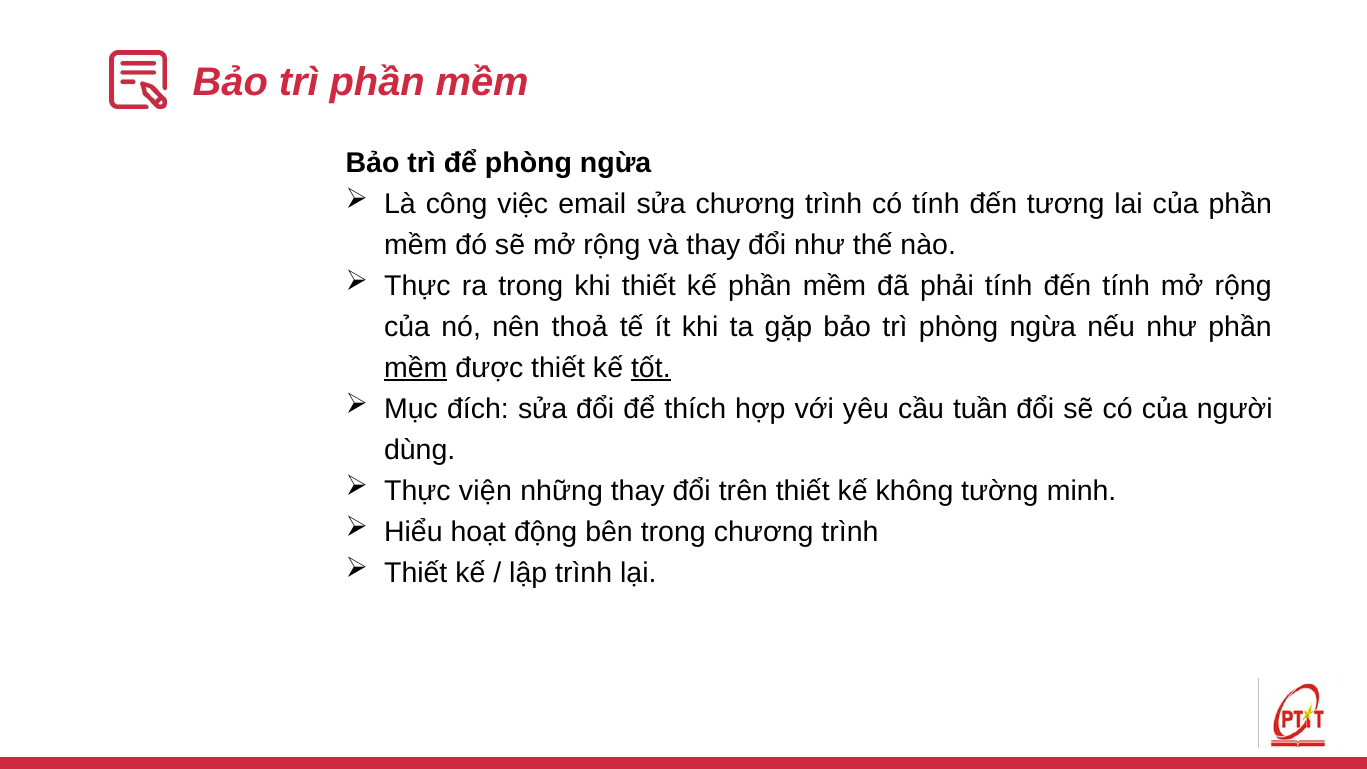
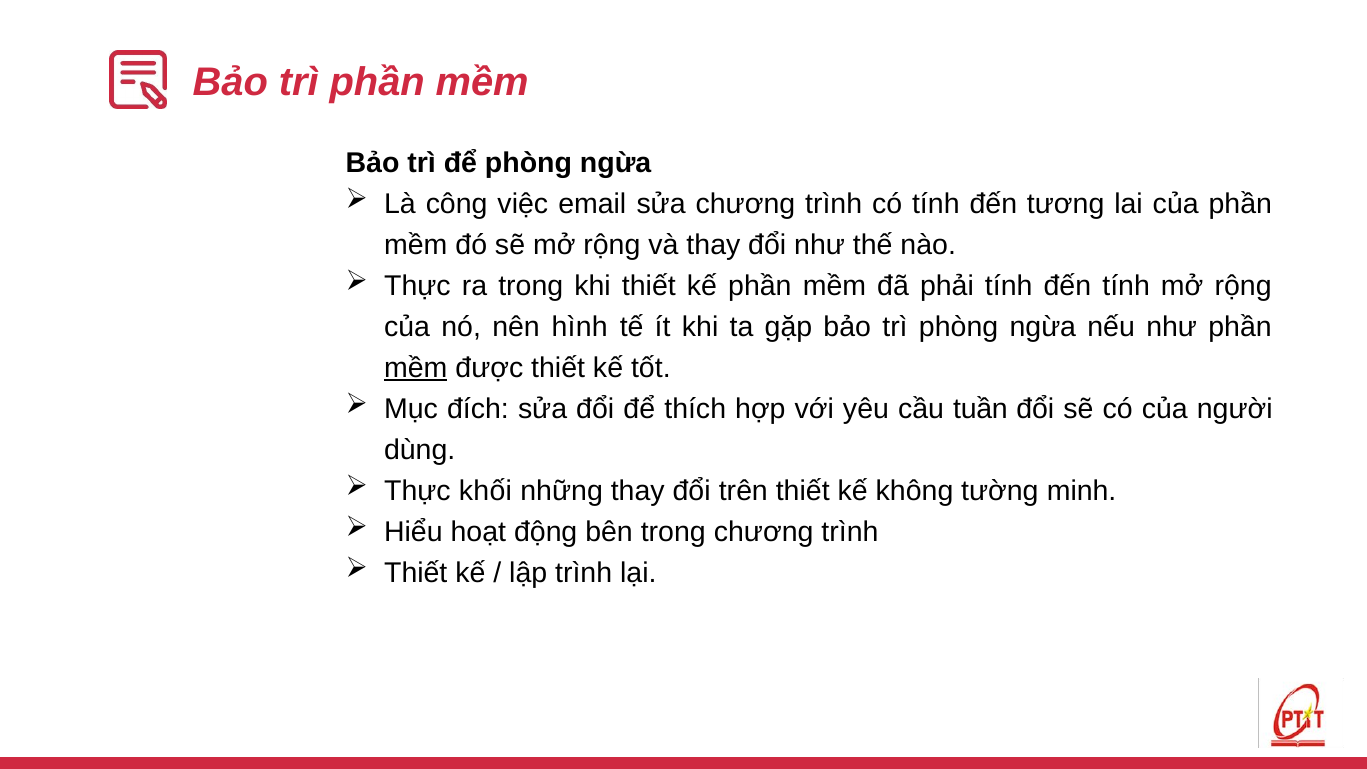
thoả: thoả -> hình (580, 327)
tốt underline: present -> none (651, 368)
viện: viện -> khối (485, 491)
